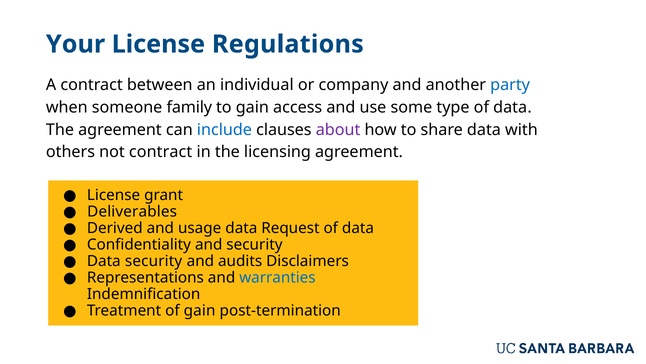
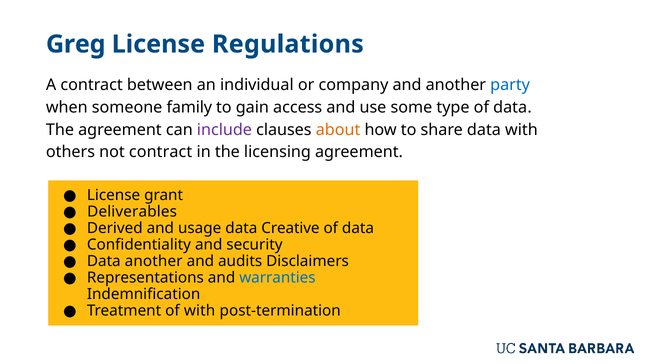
Your: Your -> Greg (76, 44)
include colour: blue -> purple (224, 129)
about colour: purple -> orange (338, 129)
Request: Request -> Creative (290, 228)
Data security: security -> another (154, 261)
of gain: gain -> with (200, 310)
